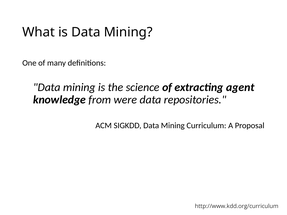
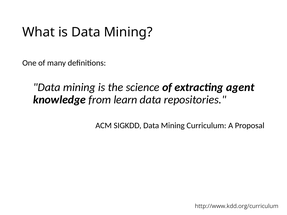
were: were -> learn (125, 100)
